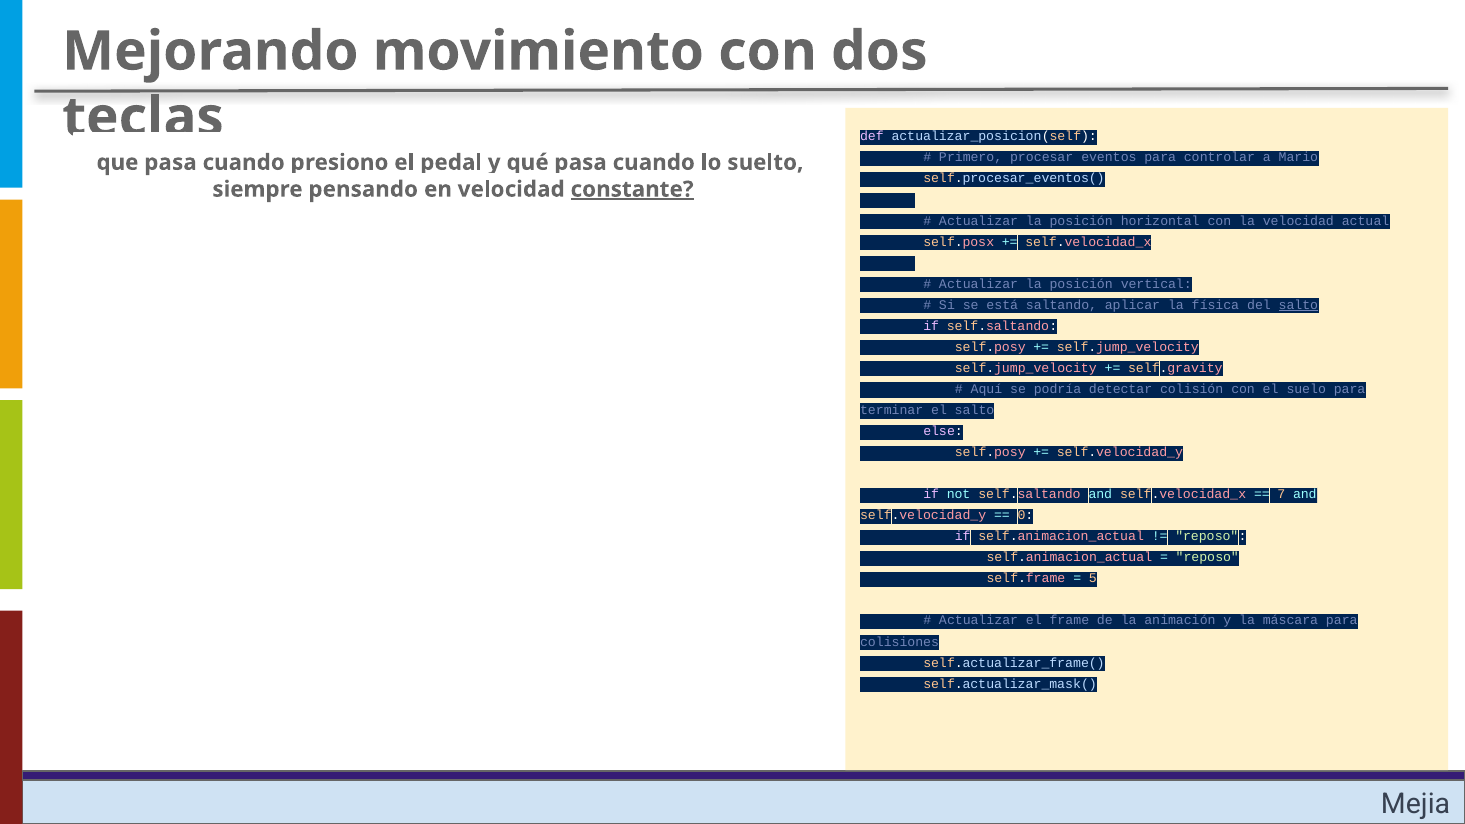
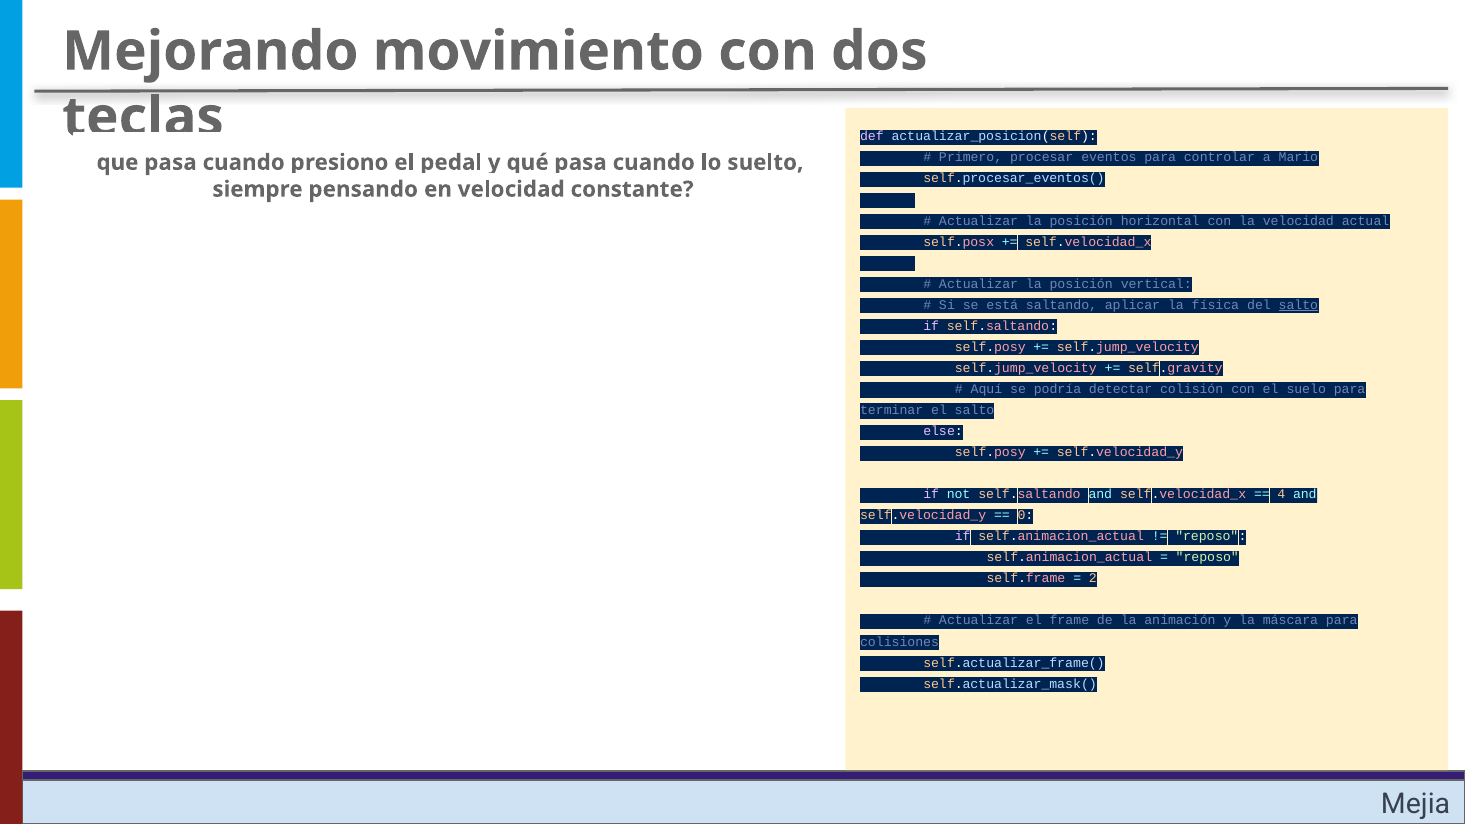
constante underline: present -> none (632, 189)
7: 7 -> 4 (1281, 494)
5: 5 -> 2 (1093, 579)
